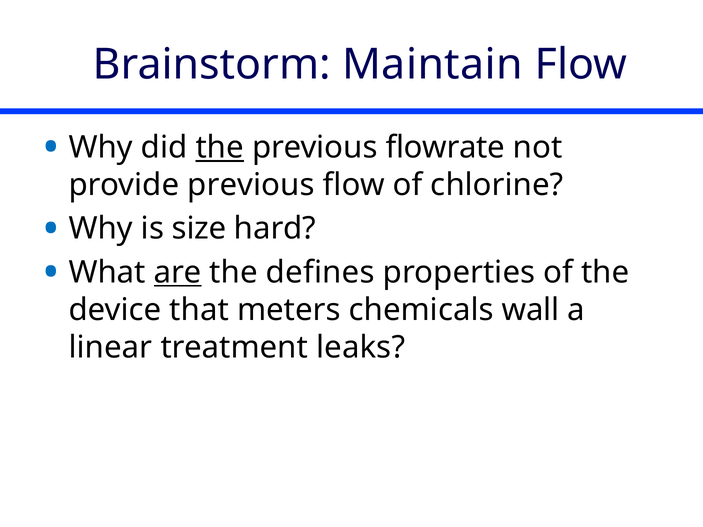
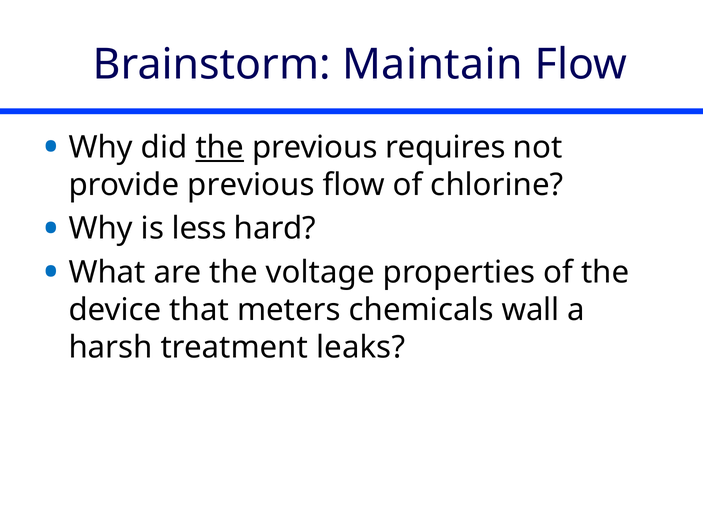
flowrate: flowrate -> requires (445, 147)
size: size -> less (199, 229)
are underline: present -> none (178, 272)
defines: defines -> voltage (320, 272)
linear: linear -> harsh (111, 347)
